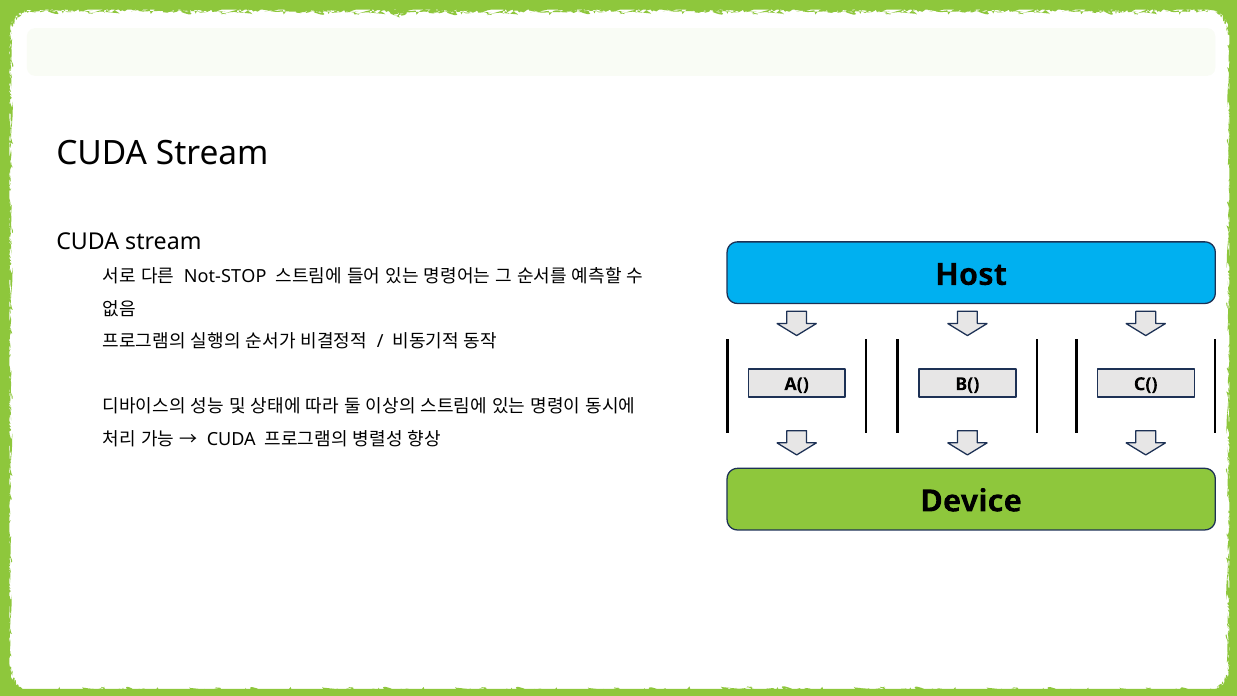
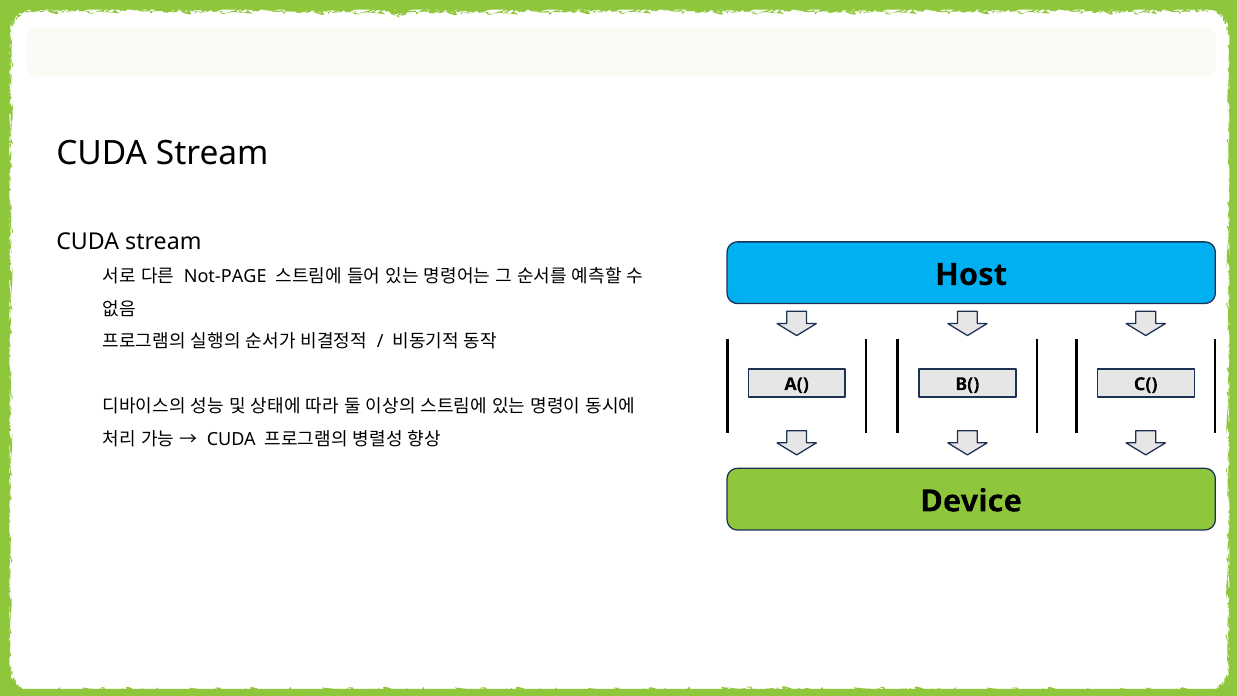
Not-STOP: Not-STOP -> Not-PAGE (225, 277)
